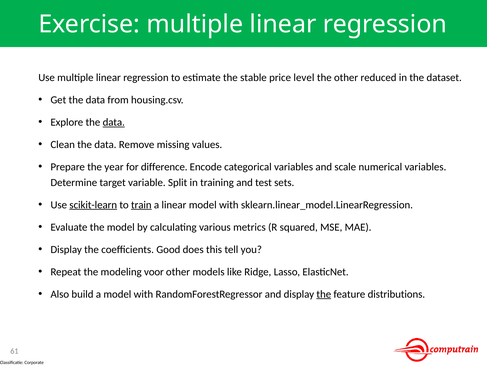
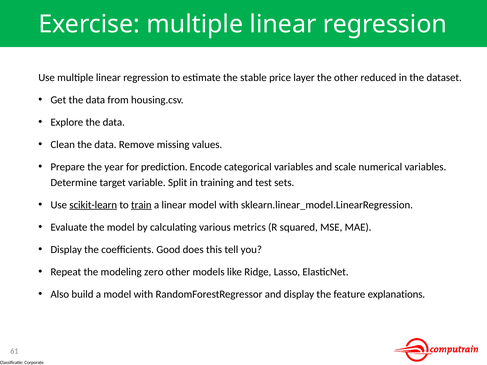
level: level -> layer (304, 78)
data underline: present -> none (114, 122)
difference: difference -> prediction (164, 167)
voor: voor -> zero (154, 272)
the underline: present -> none (324, 294)
distributions: distributions -> explanations (396, 294)
